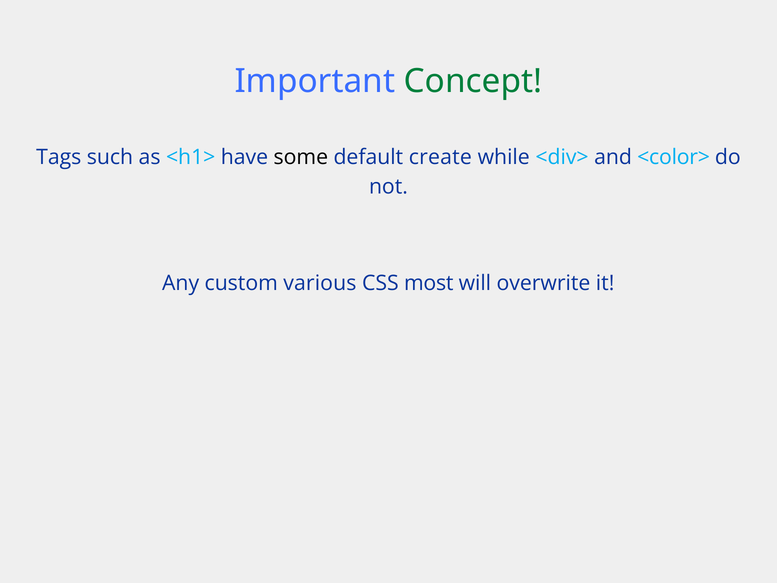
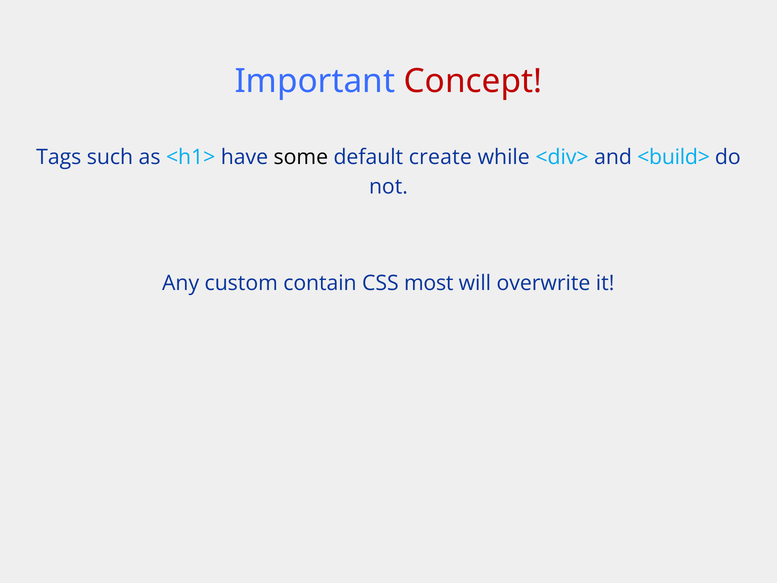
Concept colour: green -> red (473, 81)
<color>: <color> -> <build> (674, 157)
various: various -> contain (320, 283)
